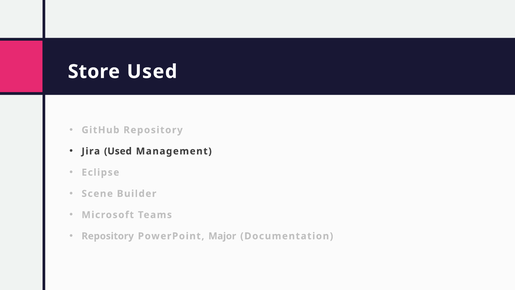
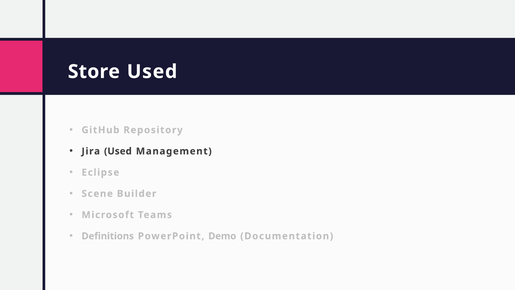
Repository: Repository -> Definitions (108, 236)
Major: Major -> Demo (222, 236)
